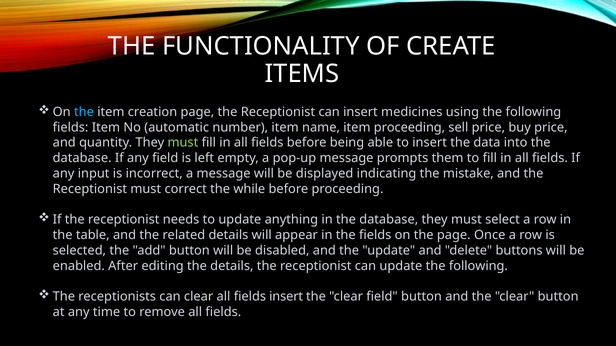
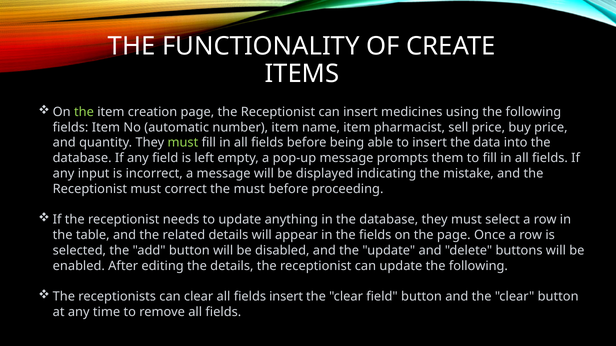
the colour: light blue -> light green (84, 112)
item proceeding: proceeding -> pharmacist (409, 128)
the while: while -> must (249, 189)
